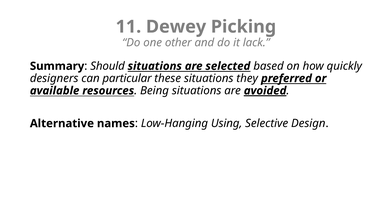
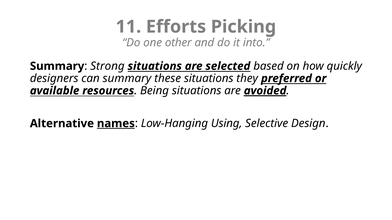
Dewey: Dewey -> Efforts (176, 27)
lack: lack -> into (256, 43)
Should: Should -> Strong (107, 66)
can particular: particular -> summary (127, 79)
names underline: none -> present (116, 124)
